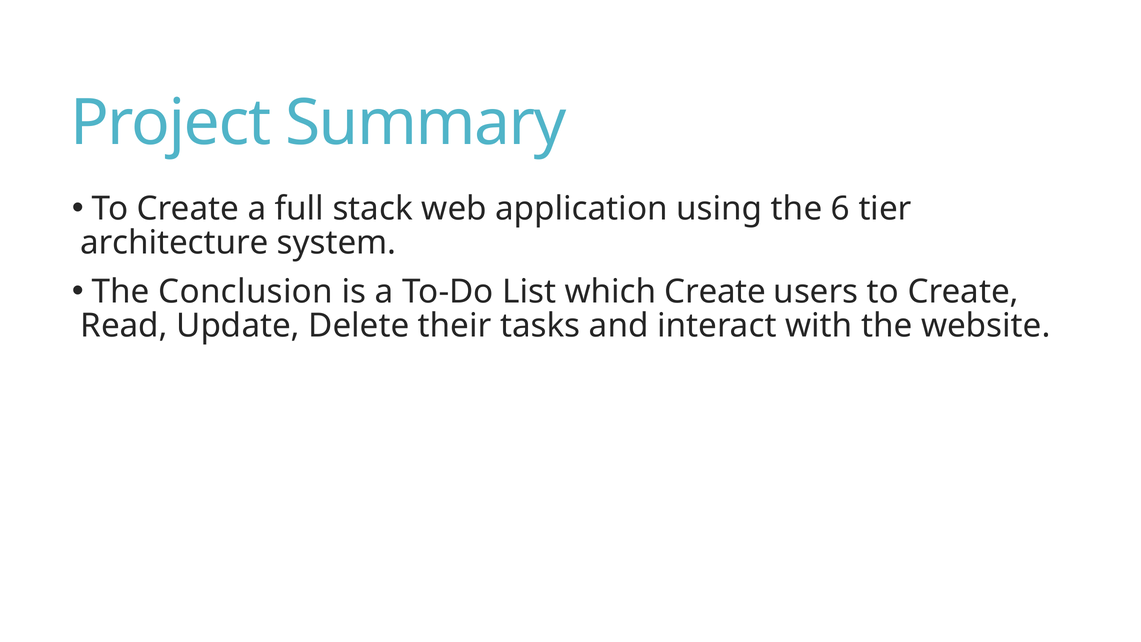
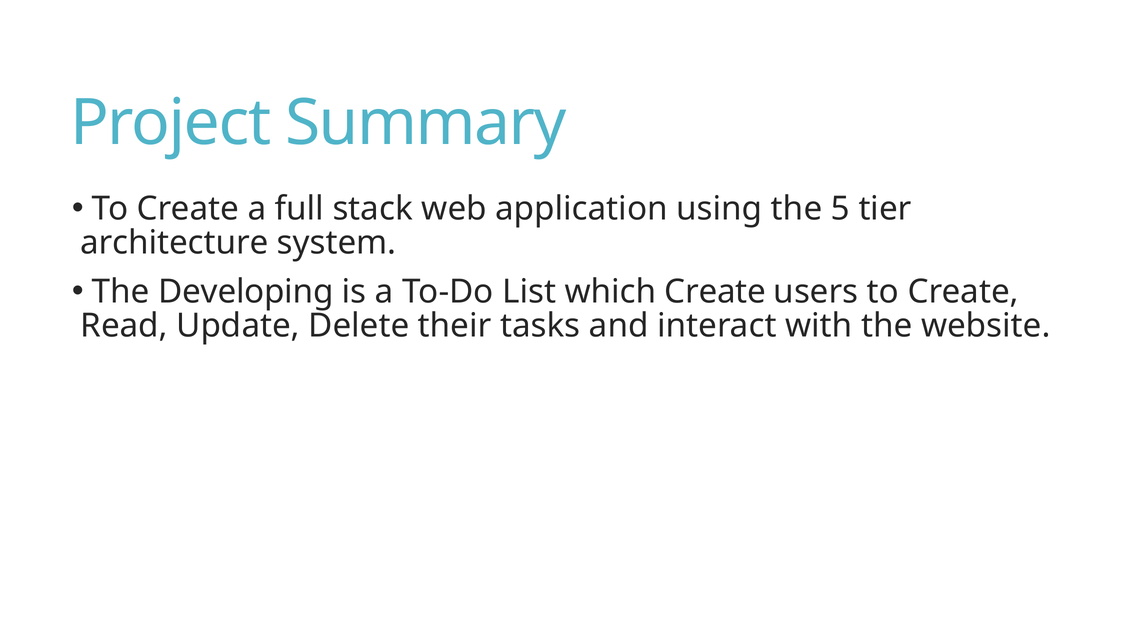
6: 6 -> 5 (840, 209)
Conclusion: Conclusion -> Developing (246, 292)
